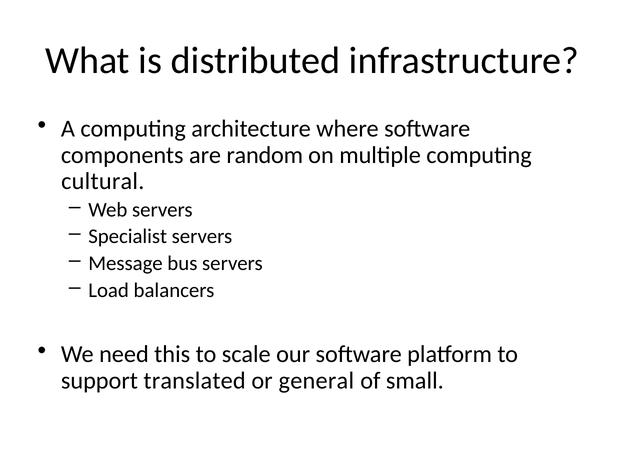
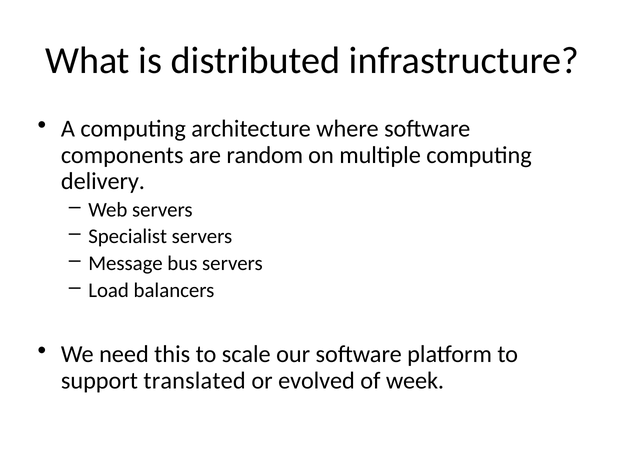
cultural: cultural -> delivery (103, 181)
general: general -> evolved (316, 380)
small: small -> week (415, 380)
